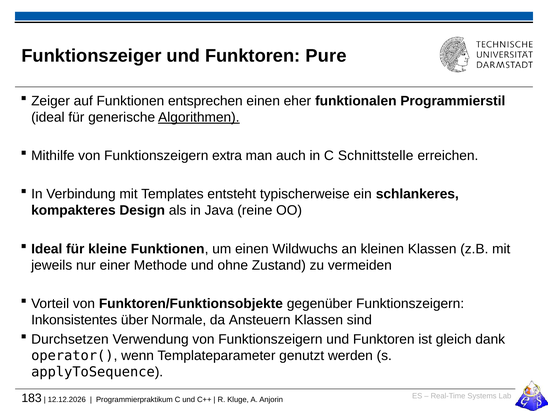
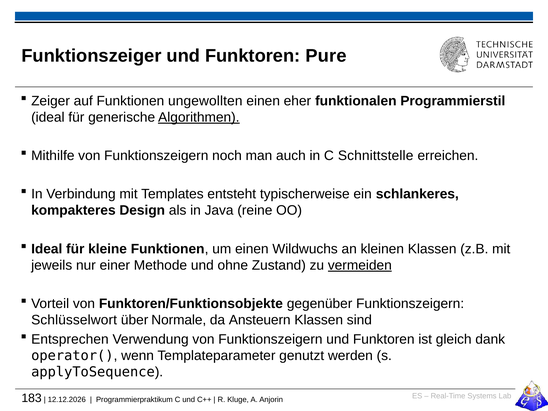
entsprechen: entsprechen -> ungewollten (205, 101)
extra: extra -> noch (227, 156)
vermeiden underline: none -> present (360, 265)
Inkonsistentes: Inkonsistentes -> Schlüsselwort (74, 320)
Durchsetzen: Durchsetzen -> Entsprechen (70, 339)
